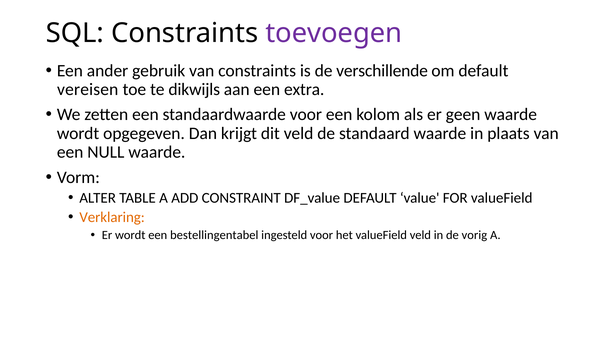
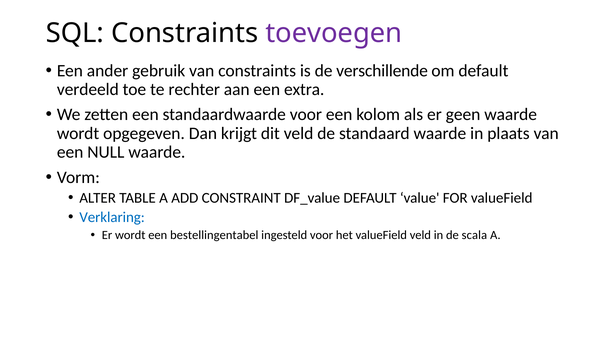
vereisen: vereisen -> verdeeld (88, 89)
dikwijls: dikwijls -> rechter (194, 89)
Verklaring colour: orange -> blue (112, 217)
vorig: vorig -> scala (474, 235)
